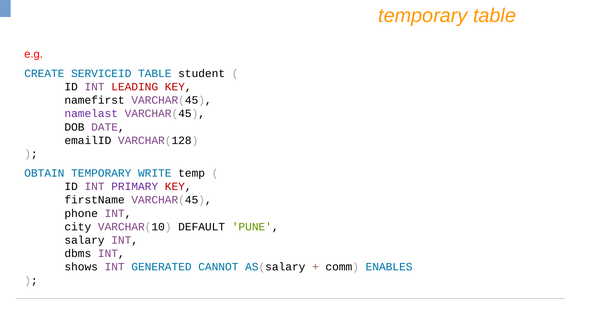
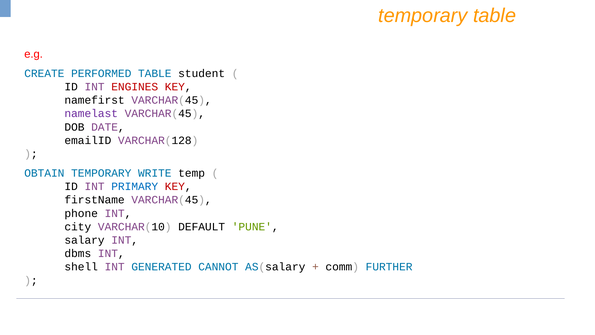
SERVICEID: SERVICEID -> PERFORMED (101, 73)
LEADING: LEADING -> ENGINES (135, 87)
PRIMARY colour: purple -> blue (135, 186)
shows: shows -> shell (81, 267)
ENABLES: ENABLES -> FURTHER (389, 267)
